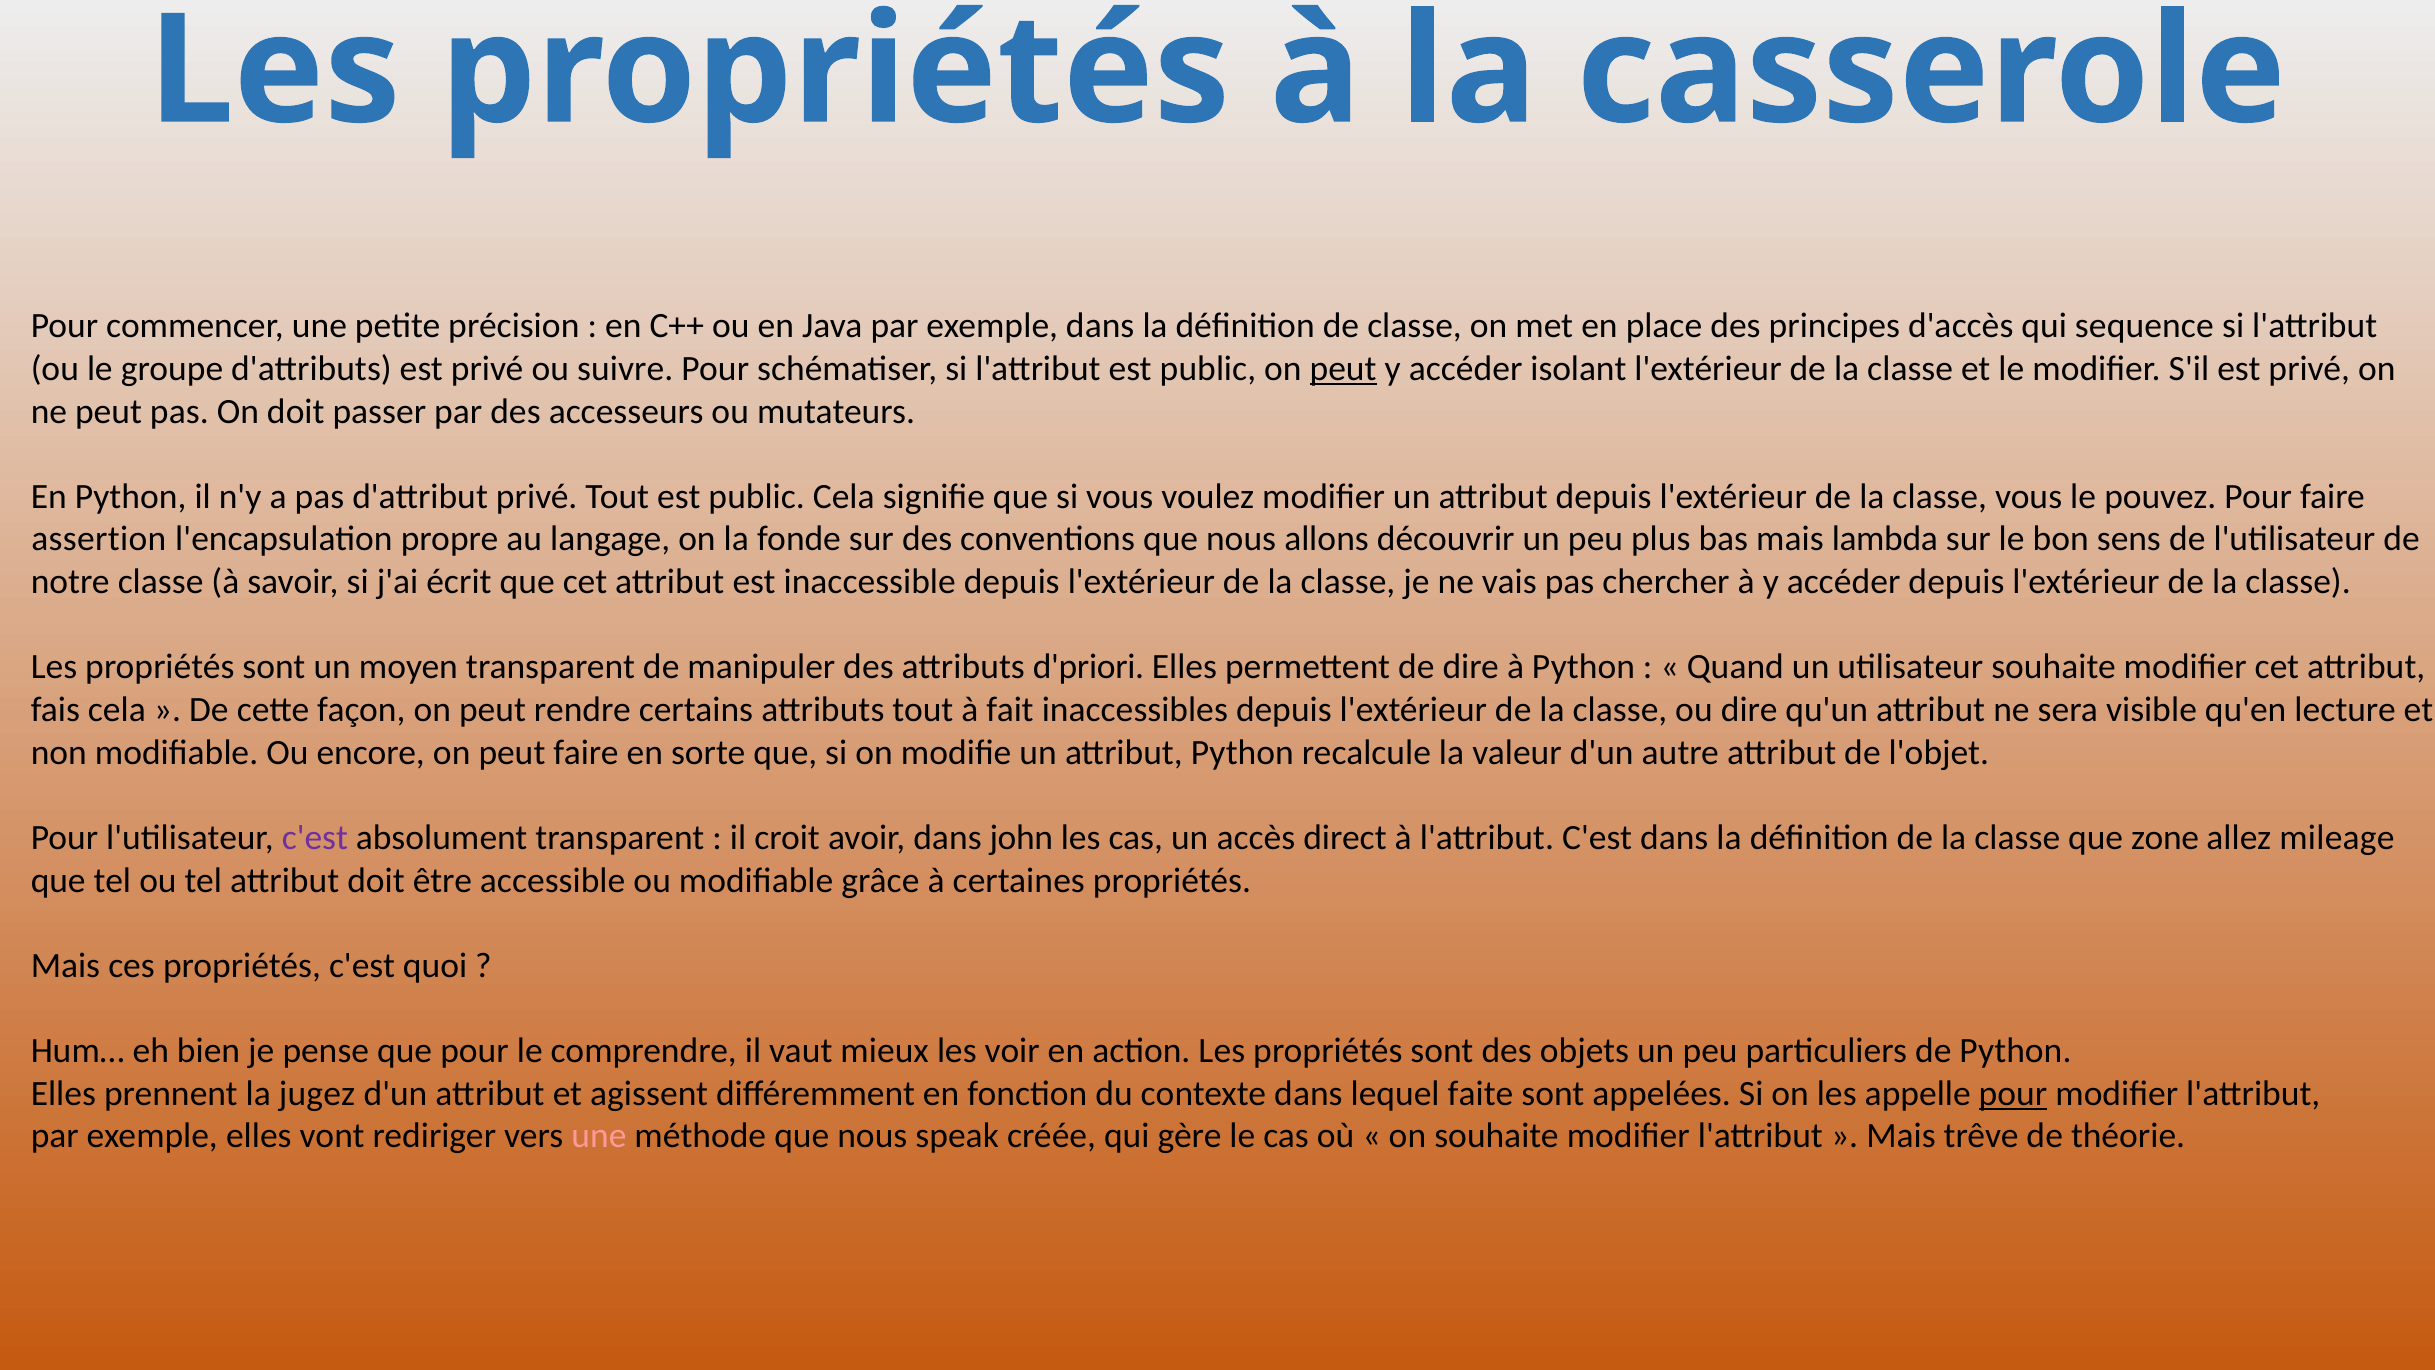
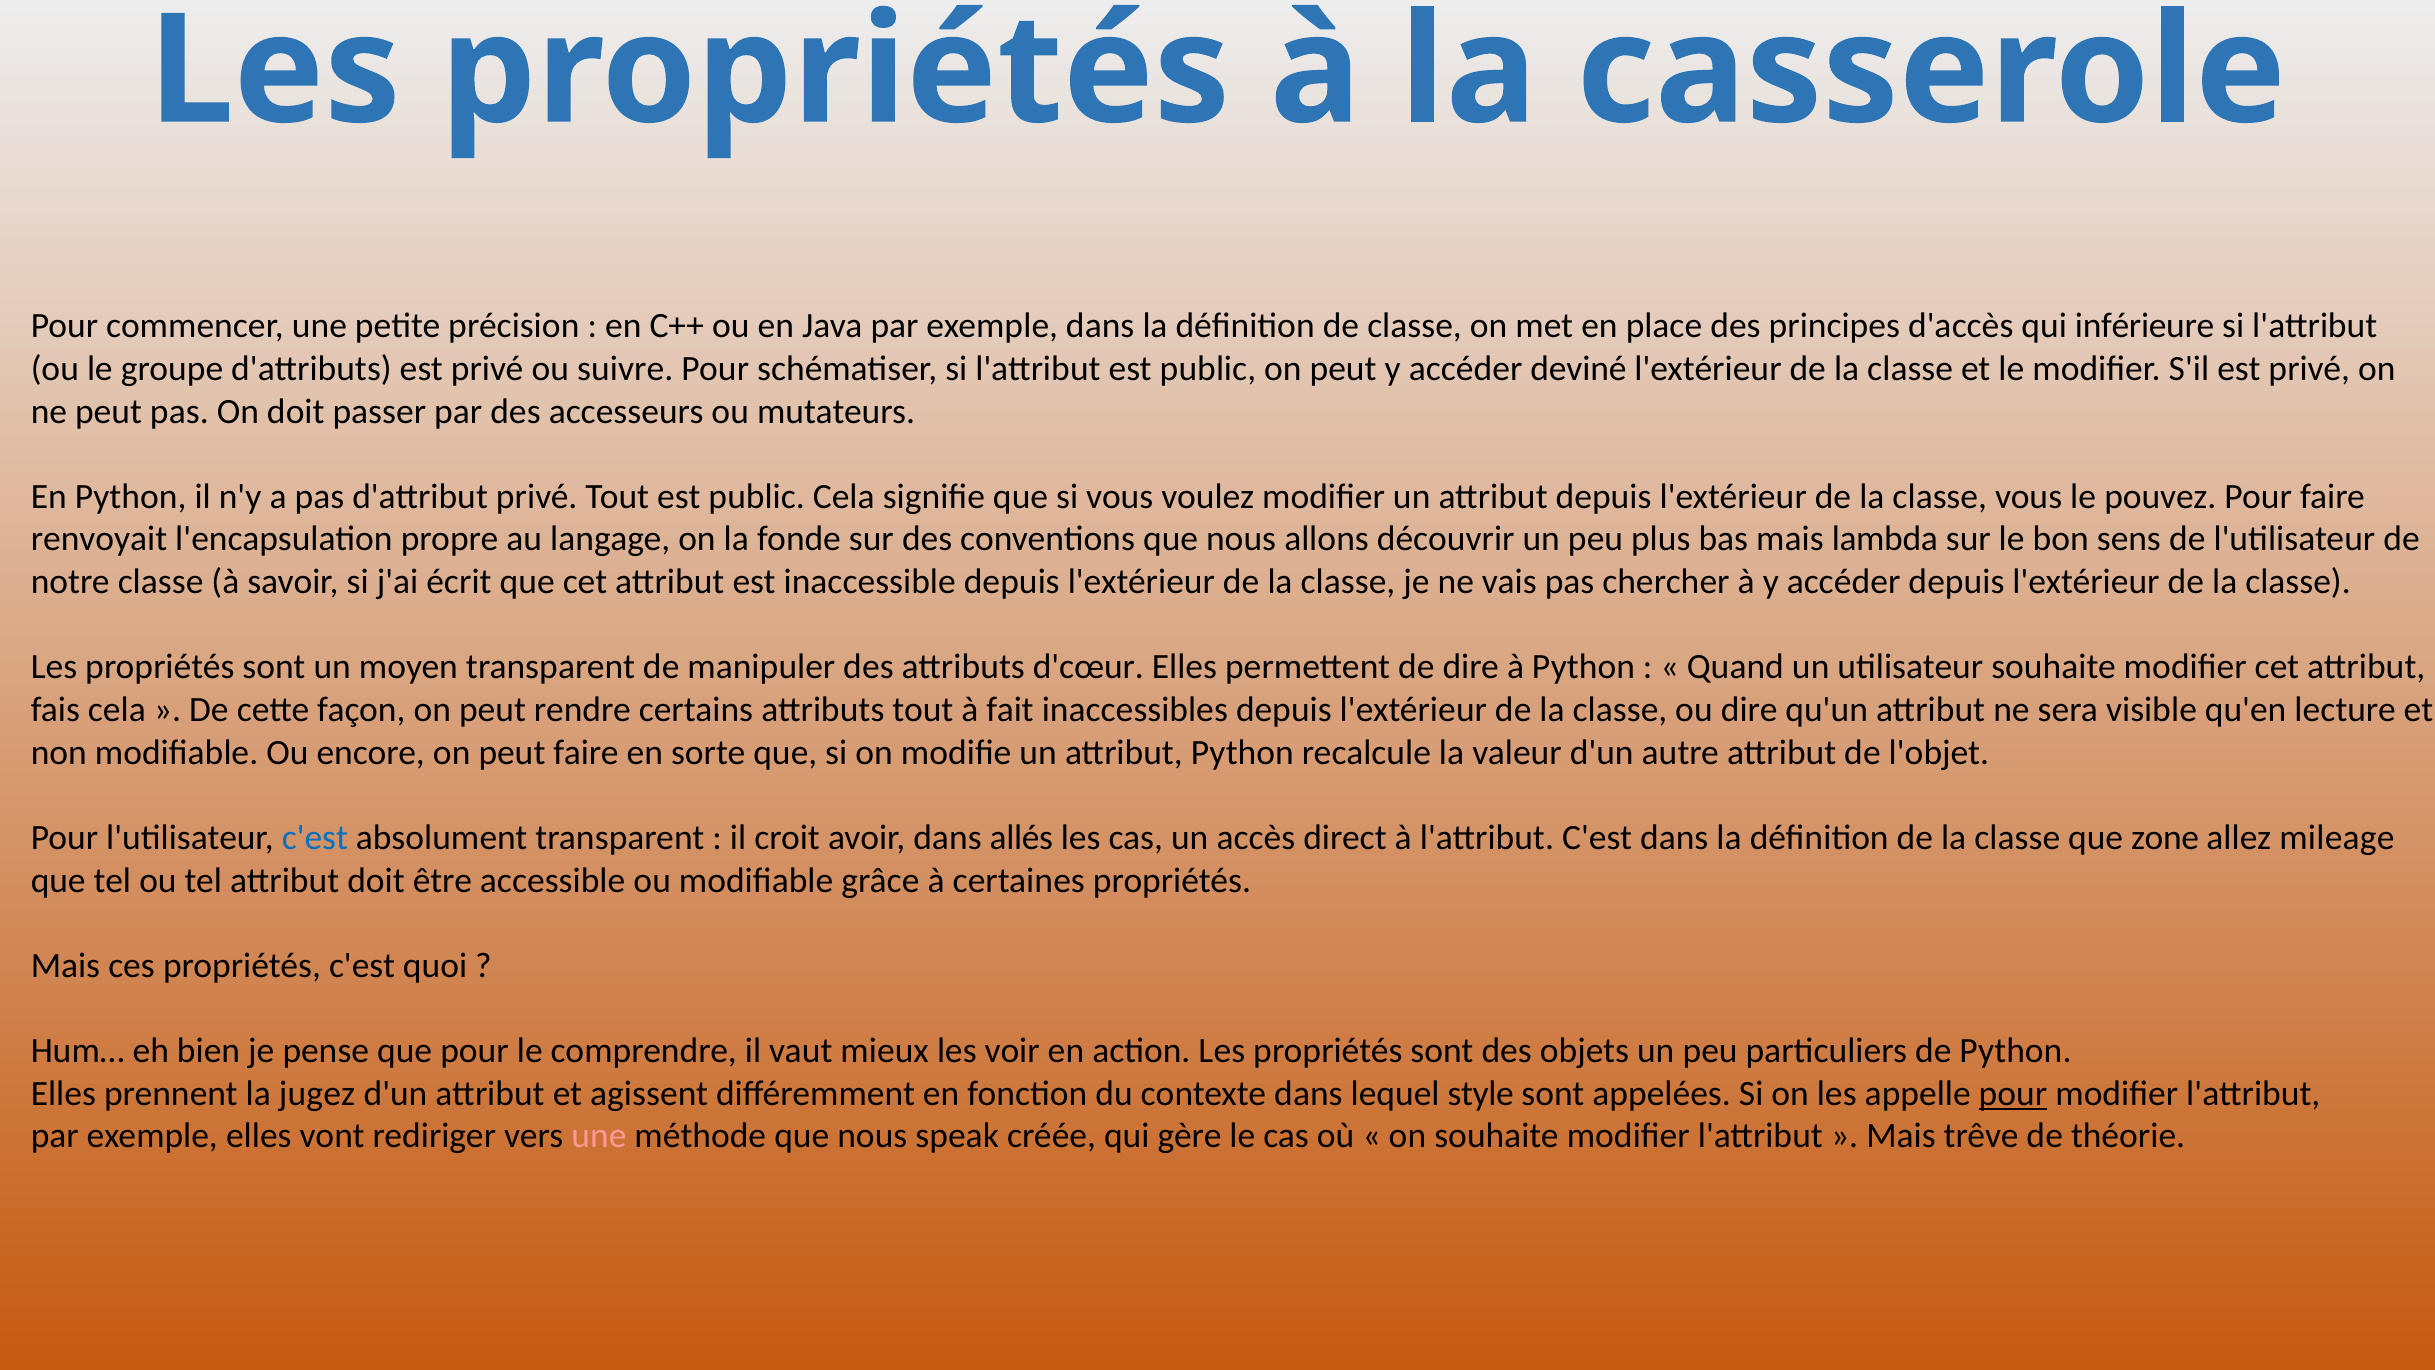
sequence: sequence -> inférieure (2145, 326)
peut underline: present -> none (1343, 369)
isolant: isolant -> deviné (1578, 369)
assertion: assertion -> renvoyait (99, 539)
d'priori: d'priori -> d'cœur (1088, 667)
c'est colour: purple -> blue (315, 838)
john: john -> allés (1021, 838)
faite: faite -> style (1481, 1093)
